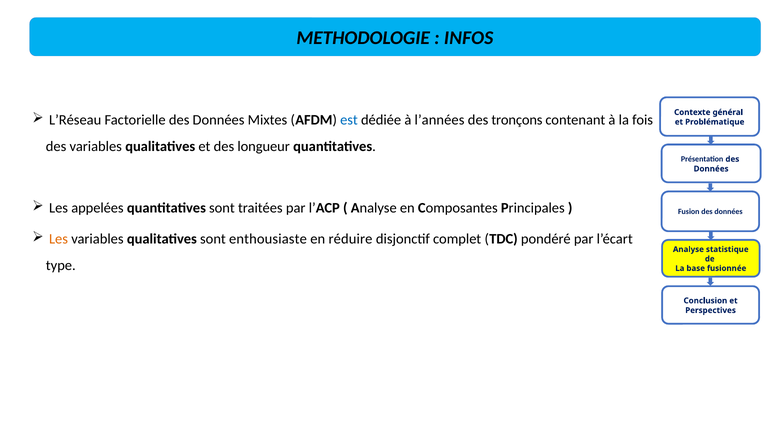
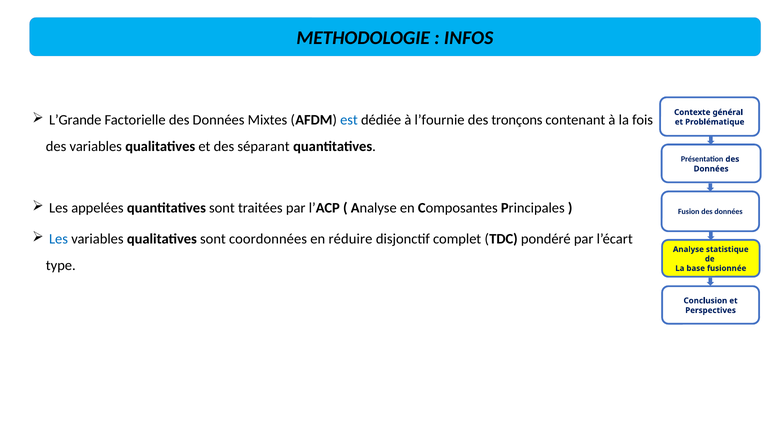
L’Réseau: L’Réseau -> L’Grande (75, 120)
l’années: l’années -> l’fournie (440, 120)
longueur: longueur -> séparant (264, 146)
Les colour: orange -> blue (59, 239)
enthousiaste: enthousiaste -> coordonnées (268, 239)
